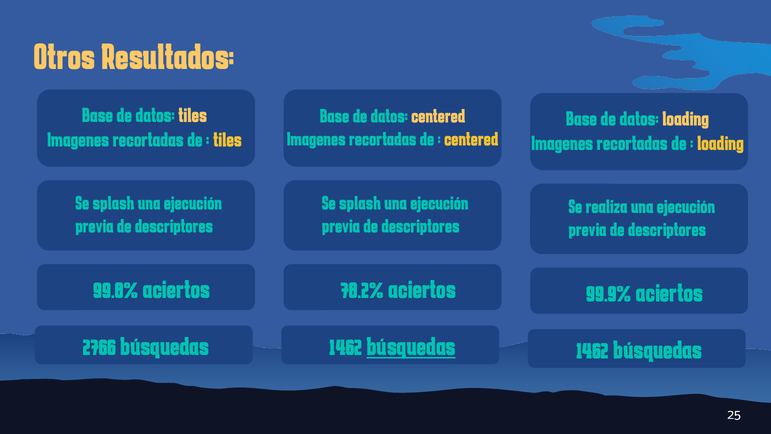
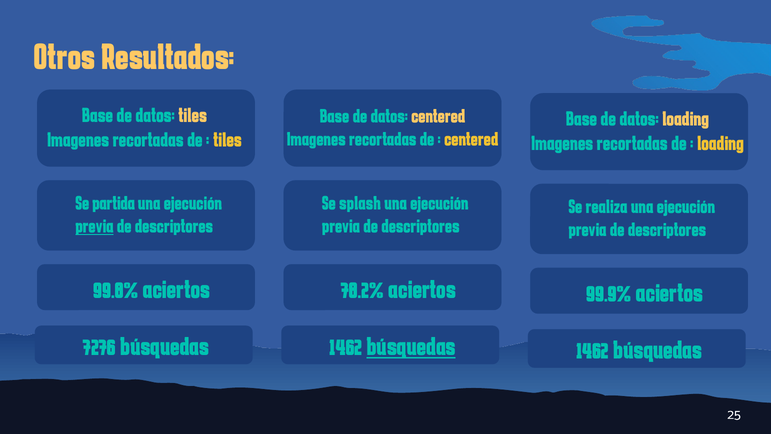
splash: splash -> partida (114, 203)
previa underline: none -> present (94, 226)
2766: 2766 -> 7276 (99, 347)
